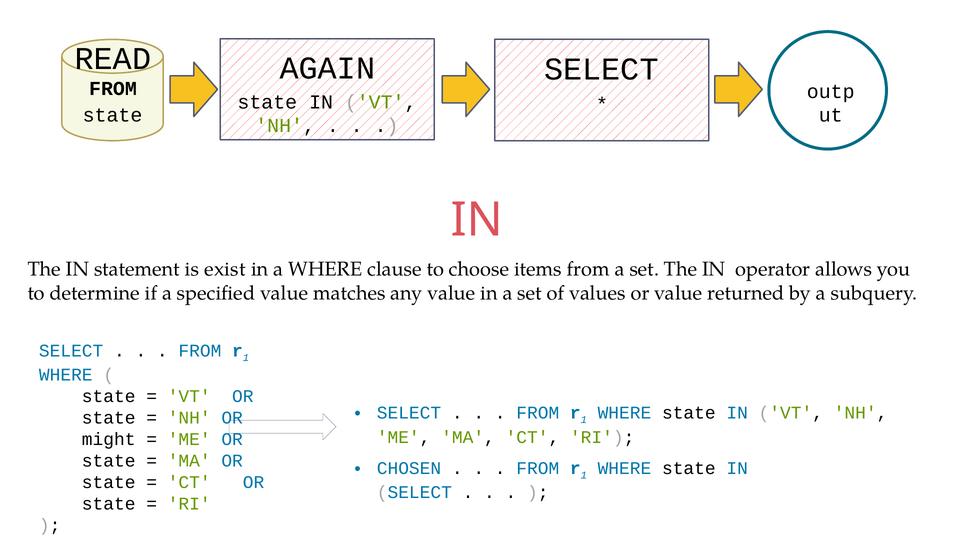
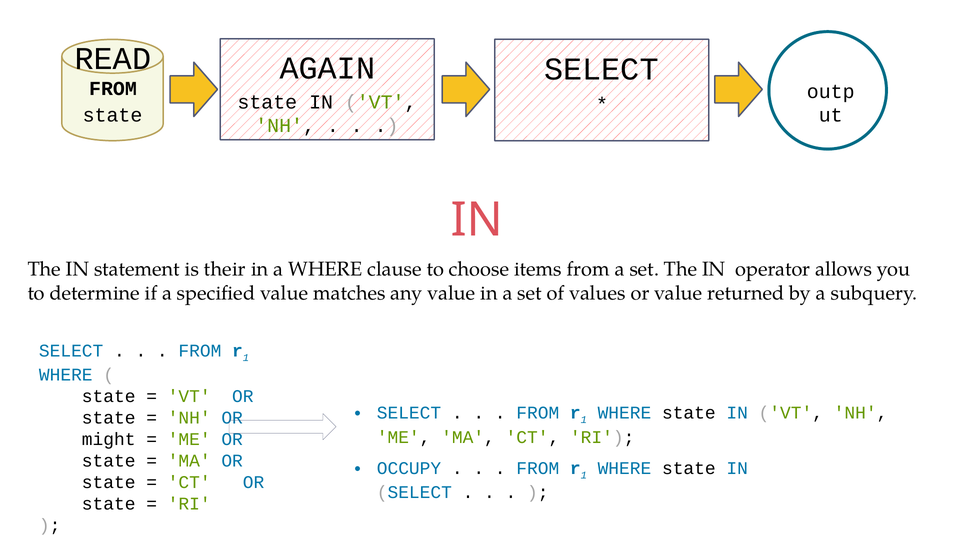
exist: exist -> their (225, 269)
CHOSEN: CHOSEN -> OCCUPY (409, 469)
